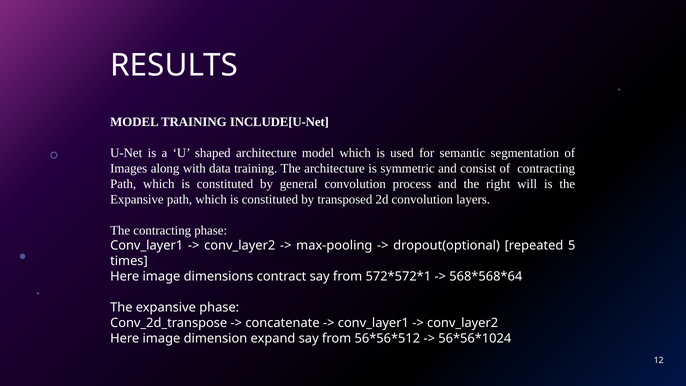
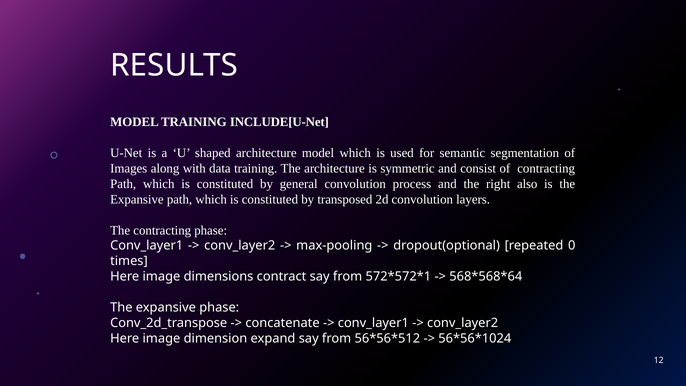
will: will -> also (527, 184)
5: 5 -> 0 (572, 246)
